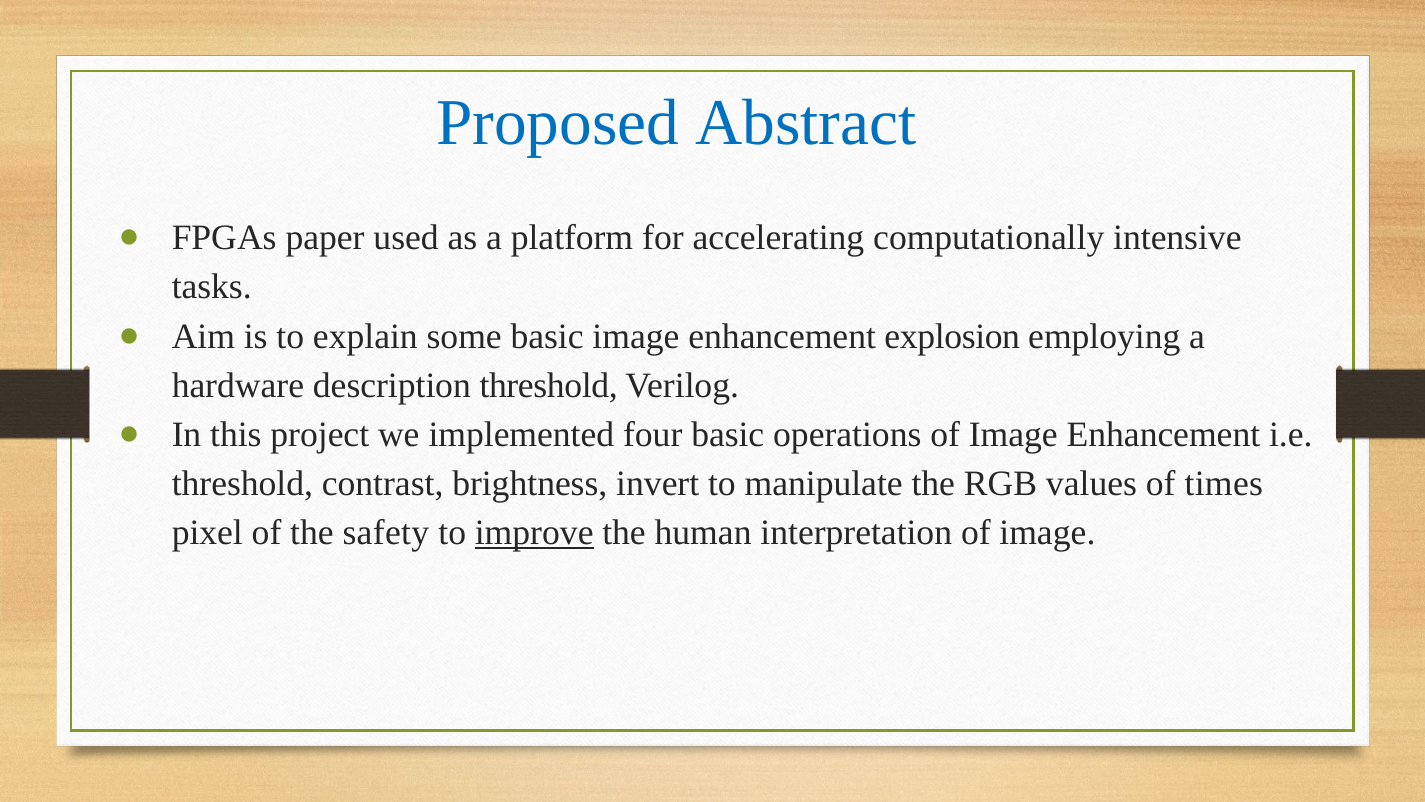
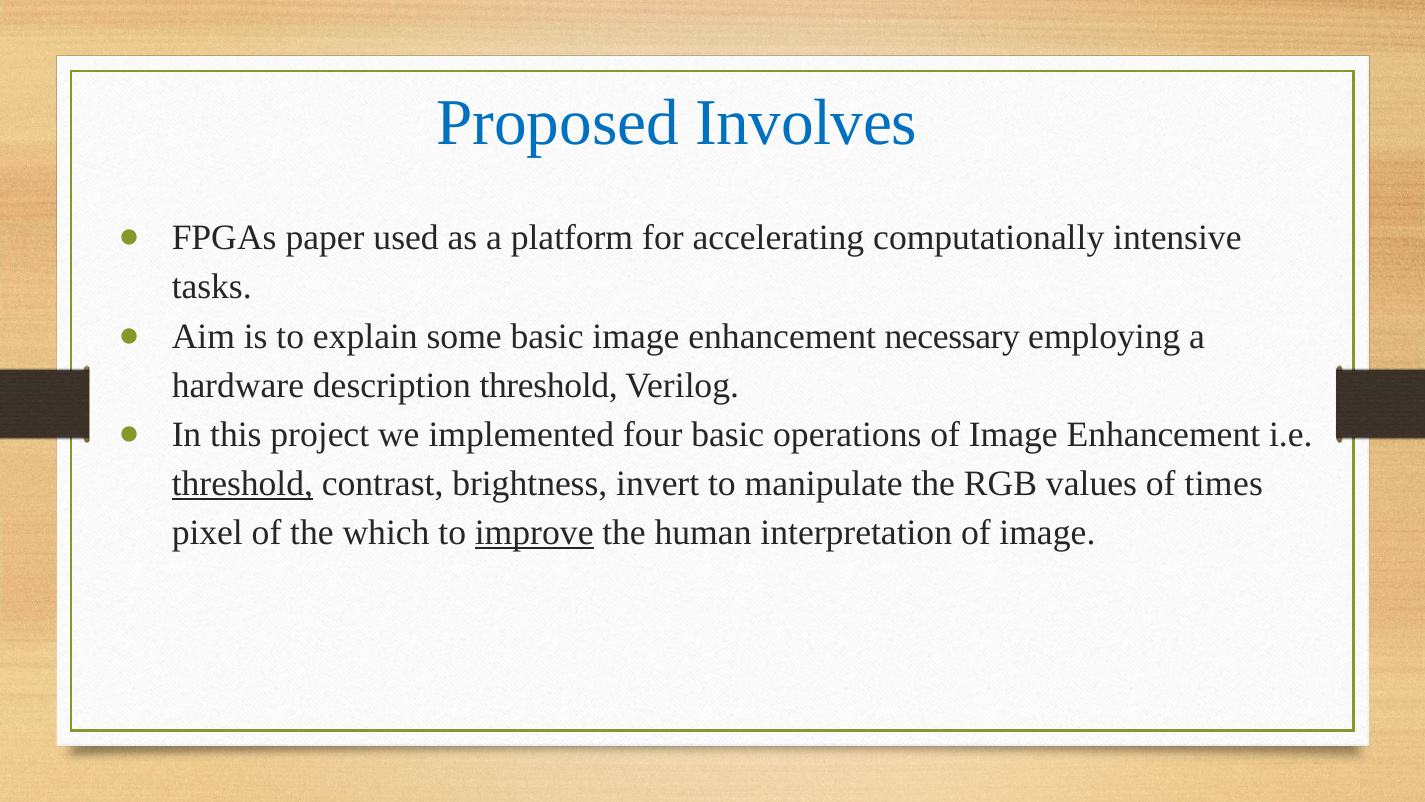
Abstract: Abstract -> Involves (806, 123)
explosion: explosion -> necessary (952, 336)
threshold underline: none -> present (242, 484)
safety: safety -> which (386, 533)
